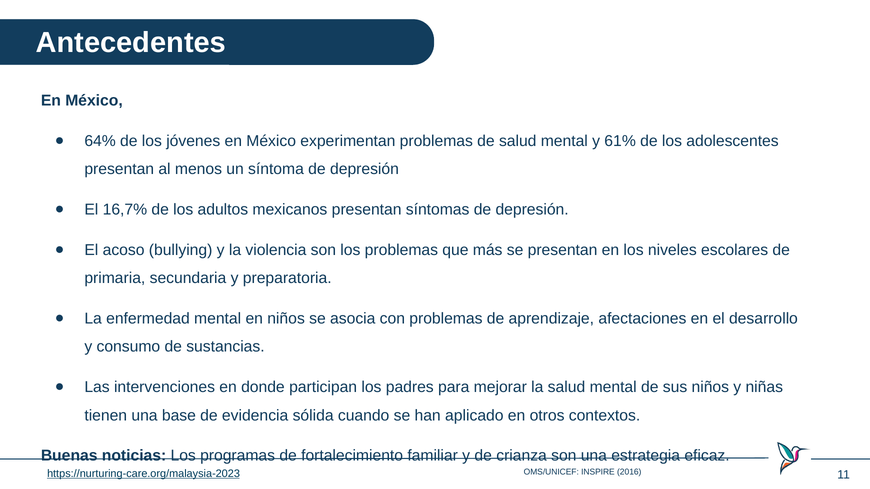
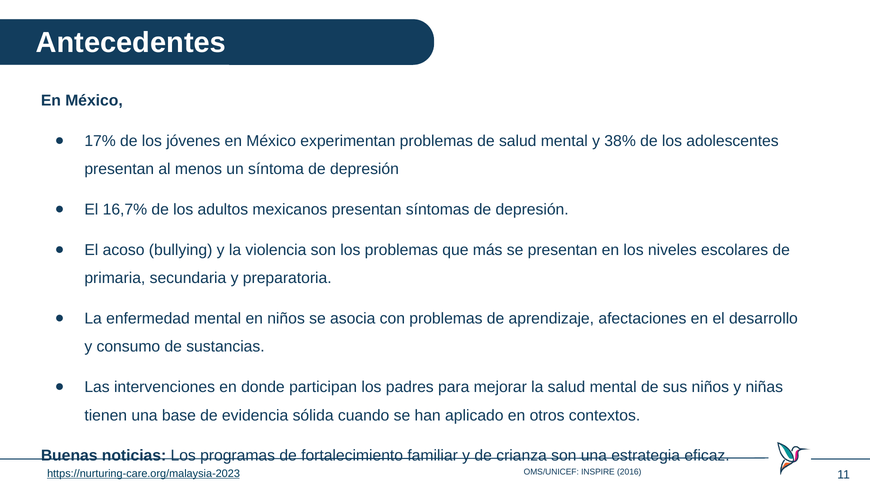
64%: 64% -> 17% (100, 141)
61%: 61% -> 38% (620, 141)
